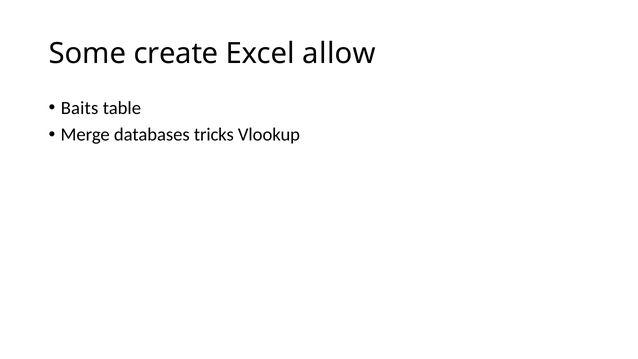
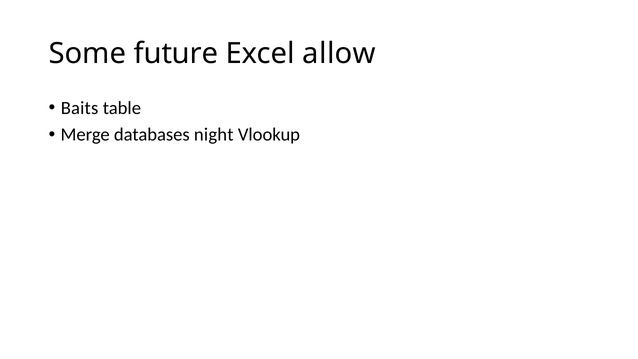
create: create -> future (176, 54)
tricks: tricks -> night (214, 135)
